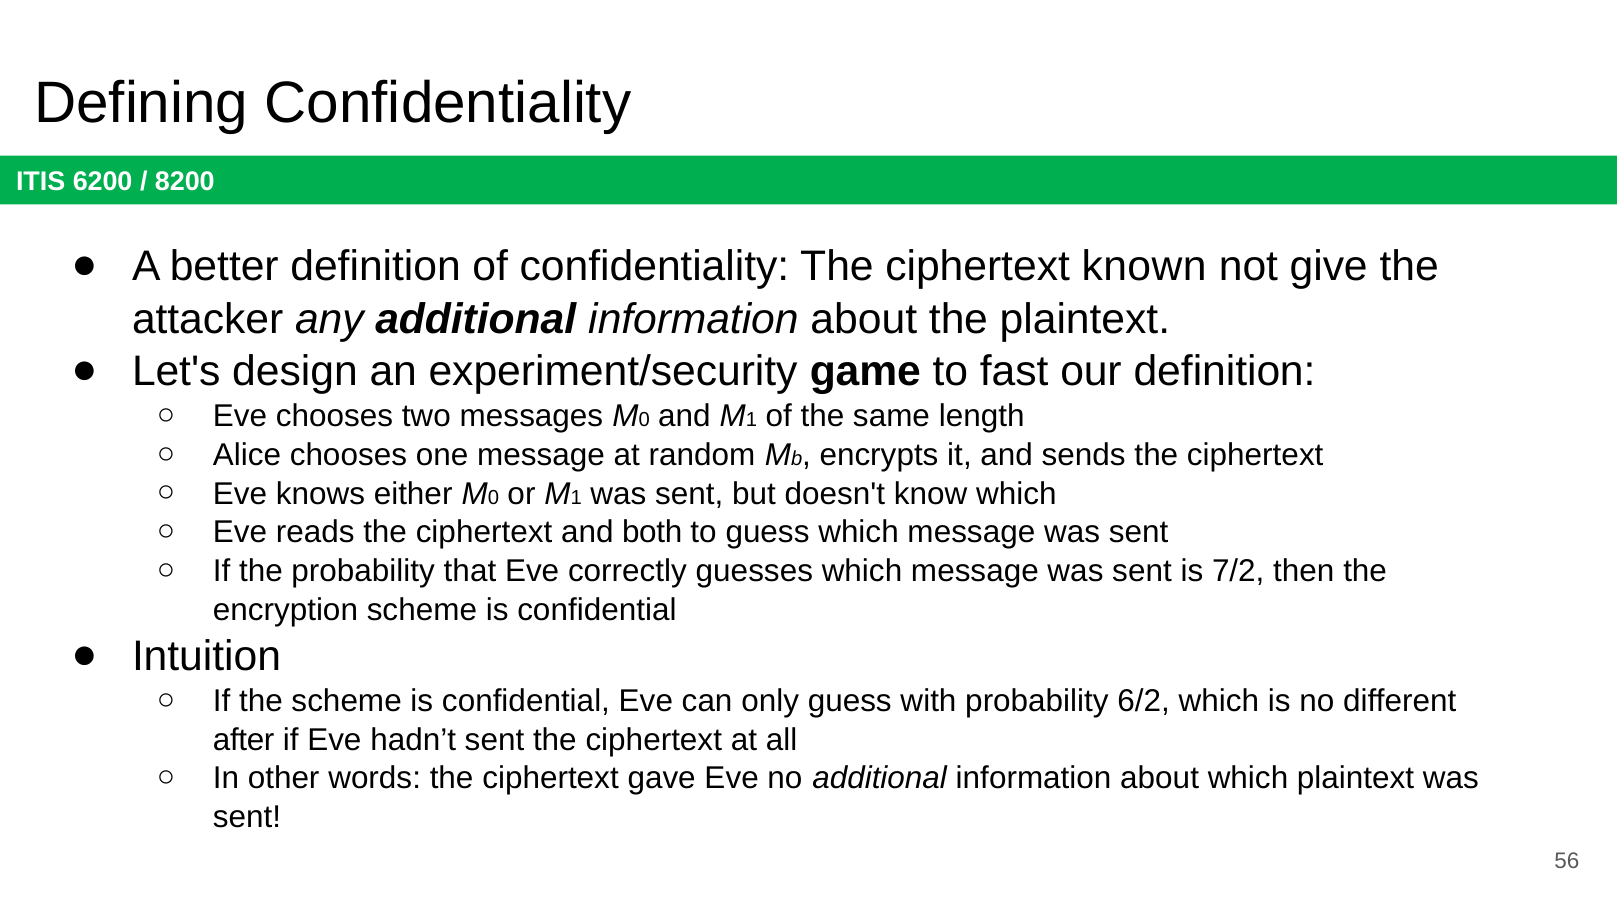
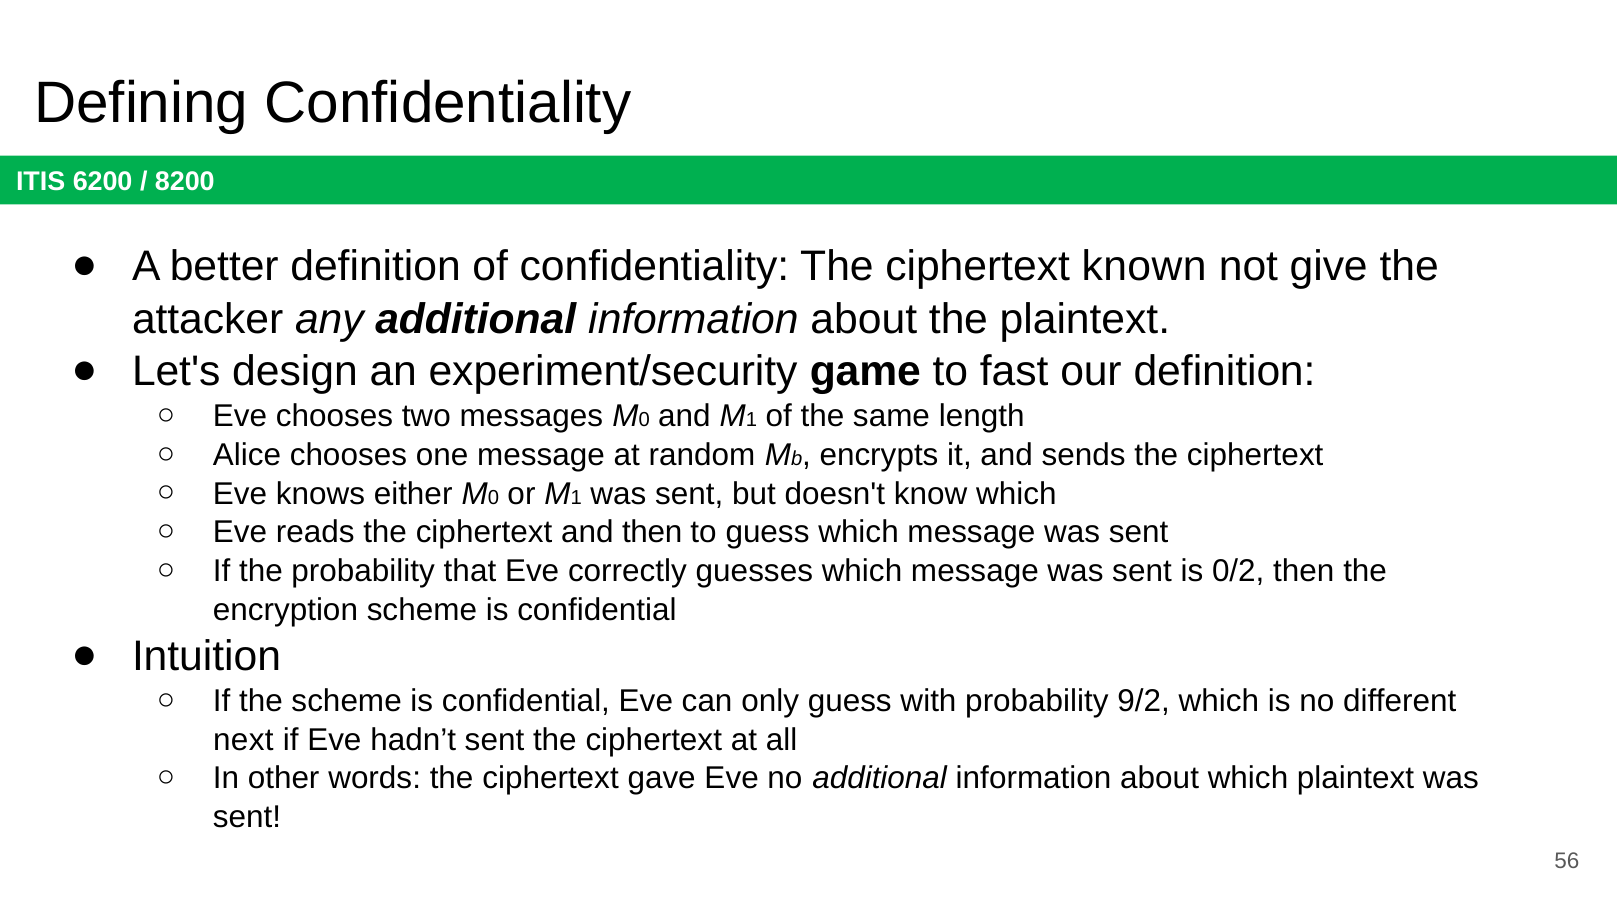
and both: both -> then (652, 532)
7/2: 7/2 -> 0/2 (1238, 571)
6/2: 6/2 -> 9/2 (1144, 701)
after: after -> next (243, 739)
